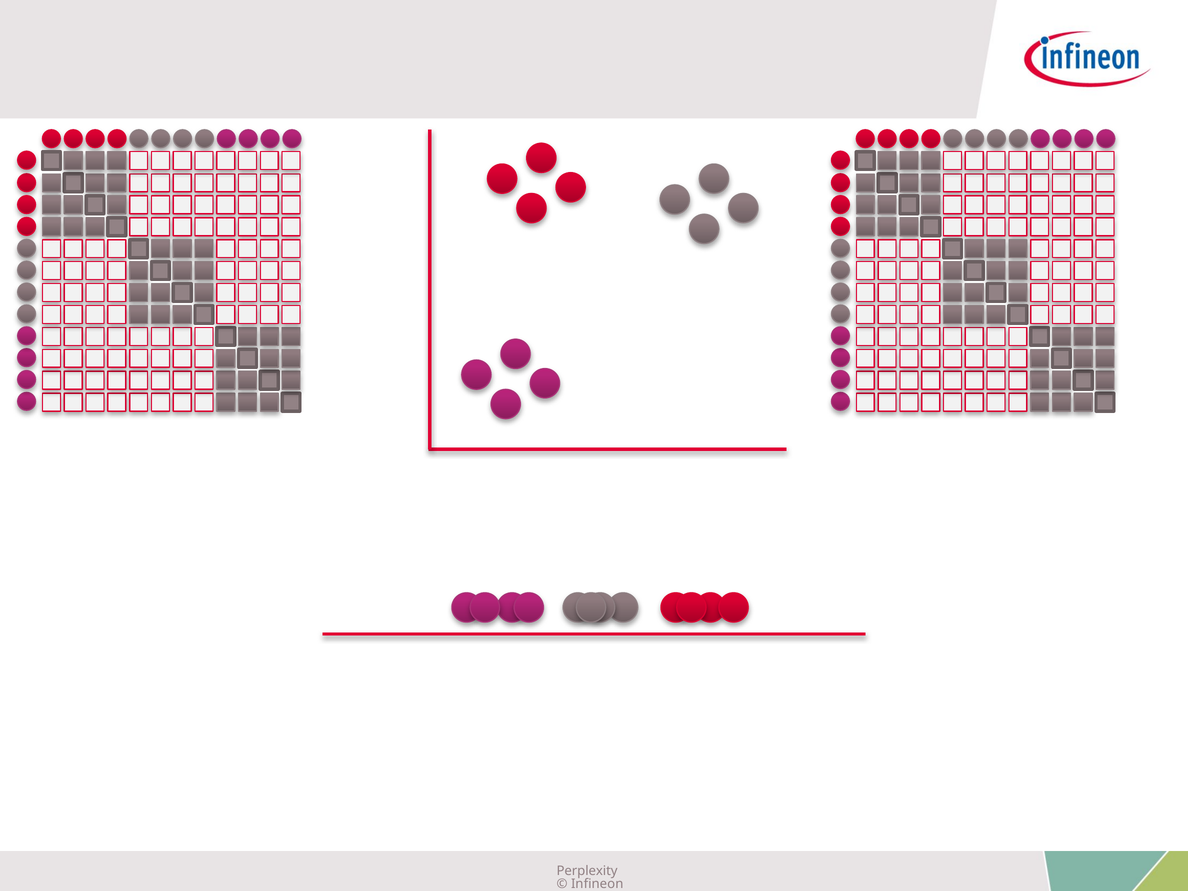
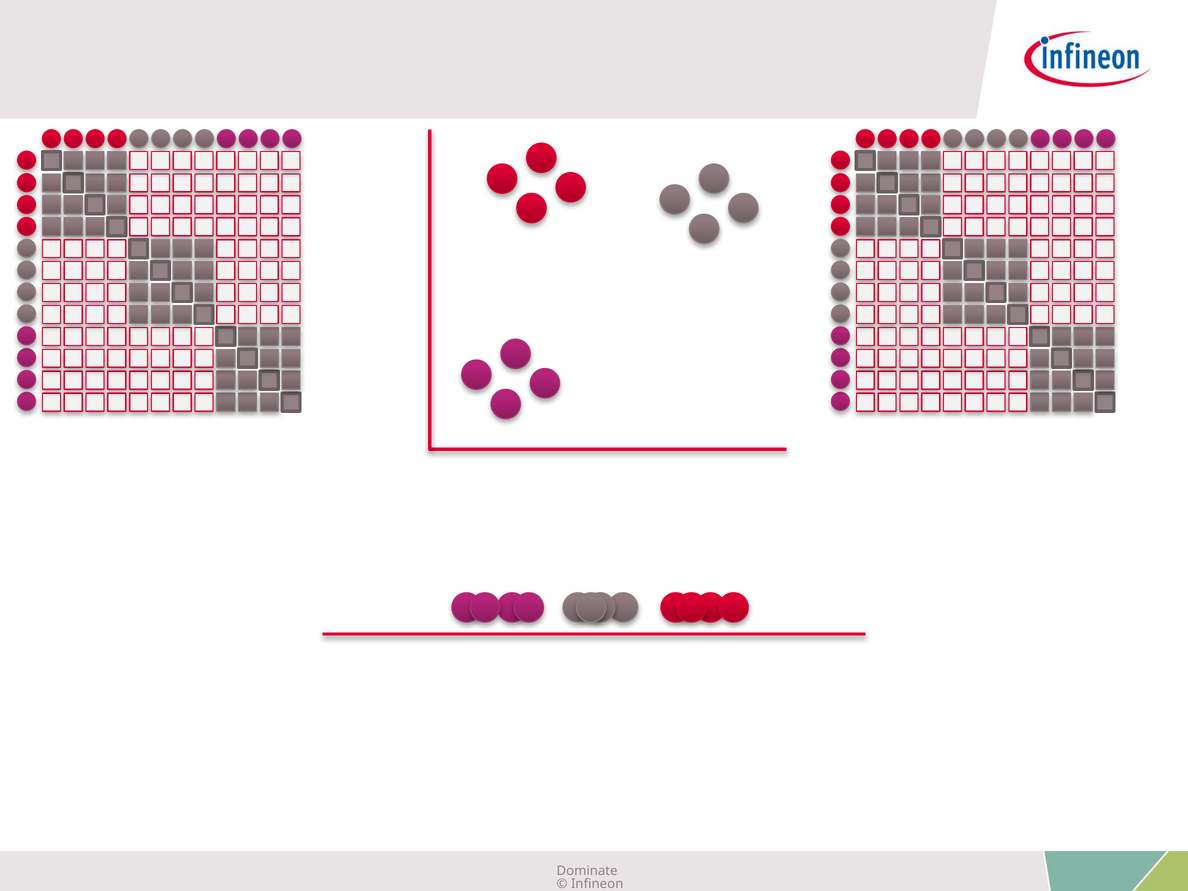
Perplexity: Perplexity -> Dominate (587, 871)
